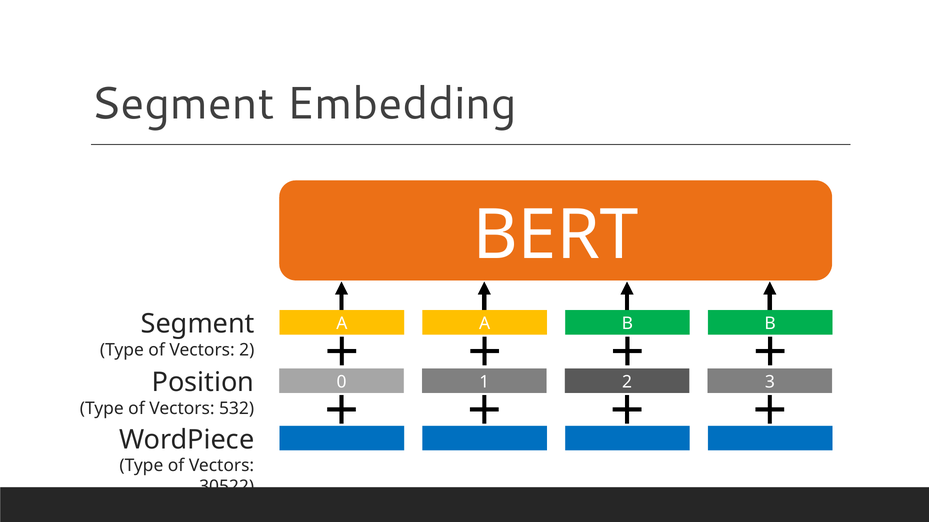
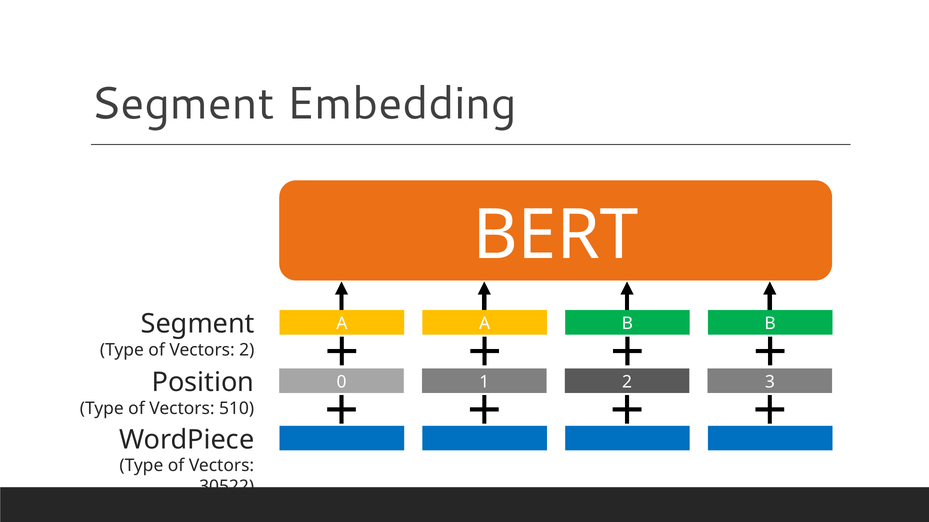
532: 532 -> 510 (237, 409)
